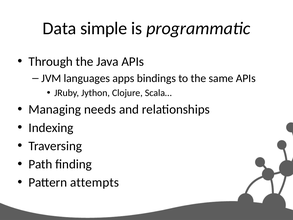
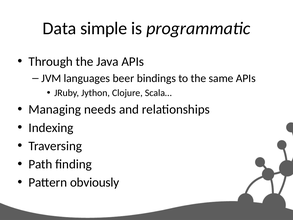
apps: apps -> beer (123, 78)
attempts: attempts -> obviously (95, 182)
